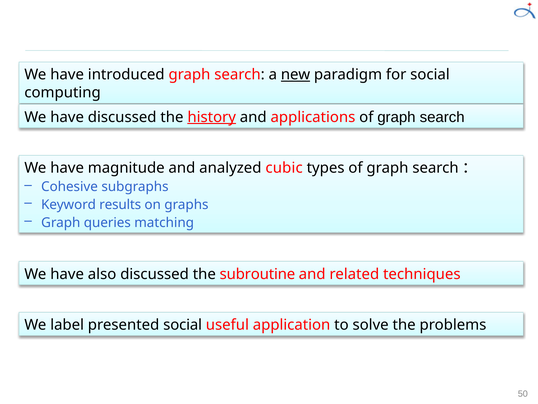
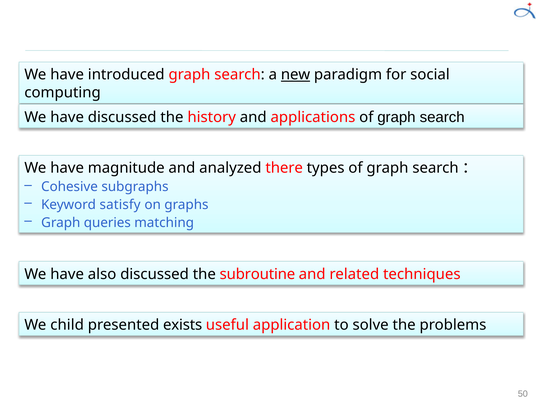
history underline: present -> none (212, 117)
cubic: cubic -> there (284, 168)
results: results -> satisfy (120, 204)
label: label -> child (67, 325)
presented social: social -> exists (183, 325)
